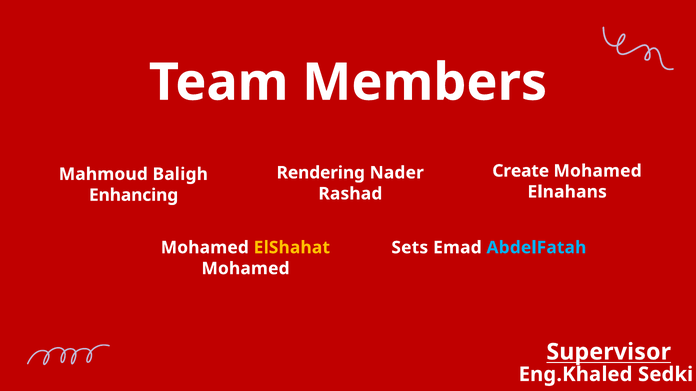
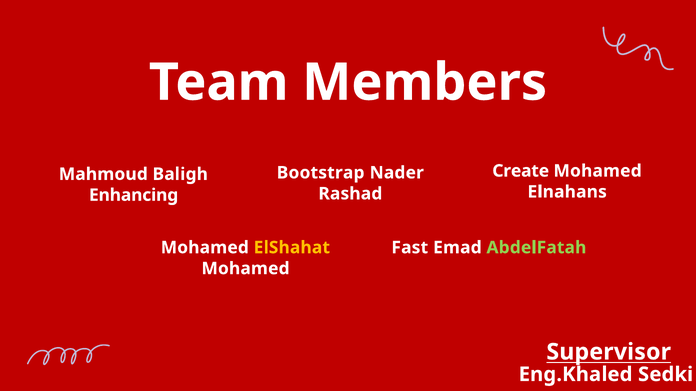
Rendering: Rendering -> Bootstrap (321, 173)
Sets: Sets -> Fast (410, 248)
AbdelFatah colour: light blue -> light green (536, 248)
